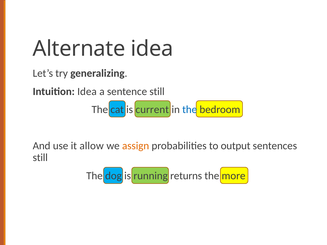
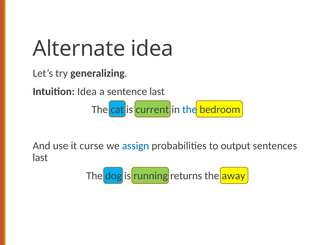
sentence still: still -> last (157, 92)
allow: allow -> curse (92, 146)
assign colour: orange -> blue (136, 146)
still: still -> last (40, 158)
more: more -> away (234, 176)
